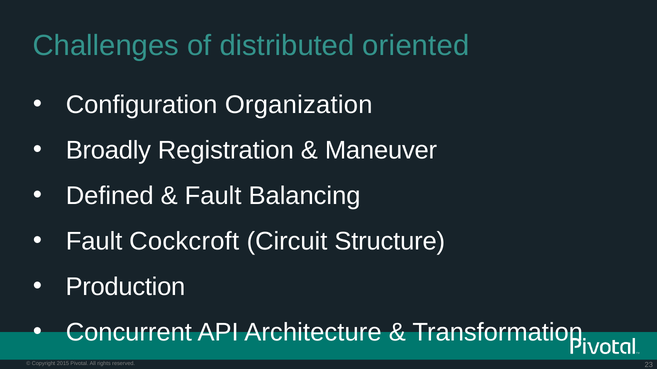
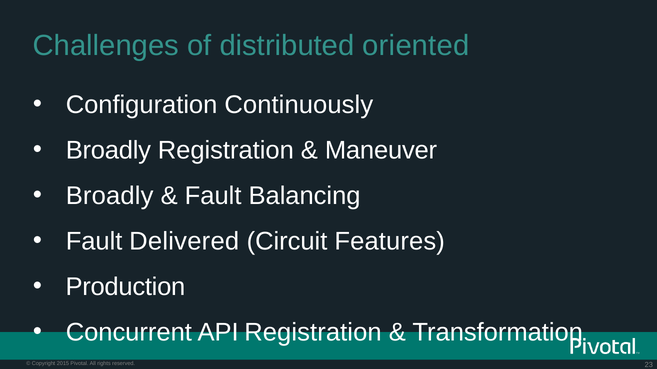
Organization: Organization -> Continuously (299, 105)
Defined: Defined -> Broadly (110, 196)
Cockcroft: Cockcroft -> Delivered (184, 242)
Structure: Structure -> Features (390, 242)
API Architecture: Architecture -> Registration (313, 333)
